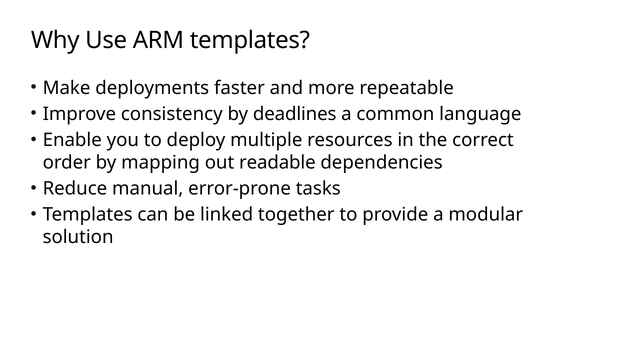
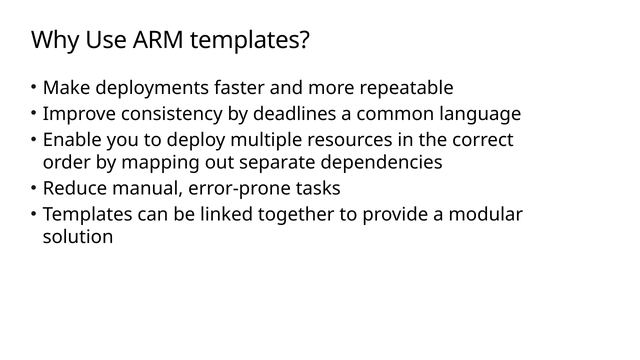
readable: readable -> separate (277, 163)
